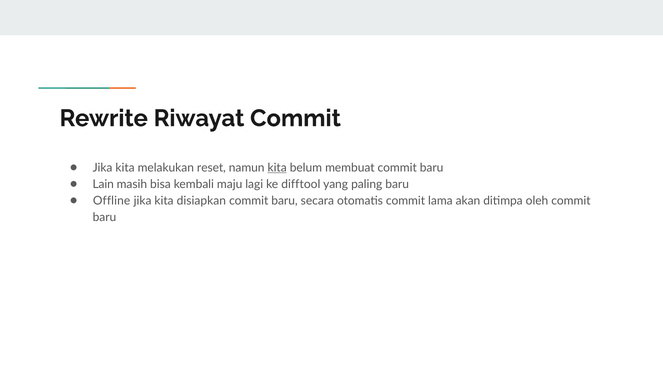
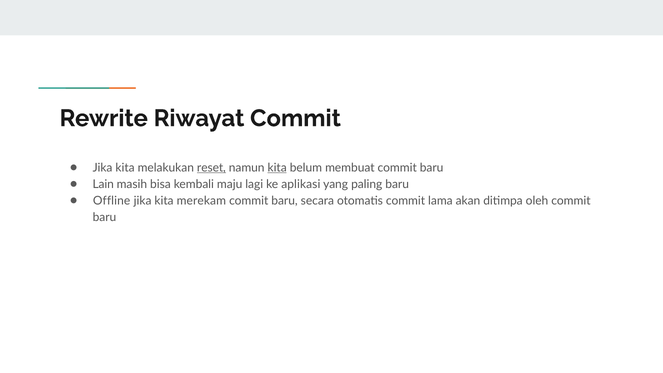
reset underline: none -> present (211, 168)
difftool: difftool -> aplikasi (301, 184)
disiapkan: disiapkan -> merekam (201, 201)
